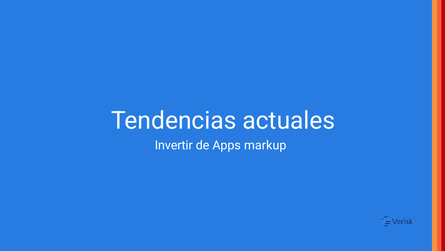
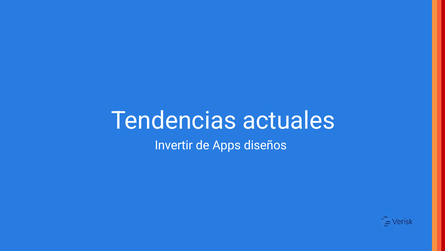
markup: markup -> diseños (265, 145)
